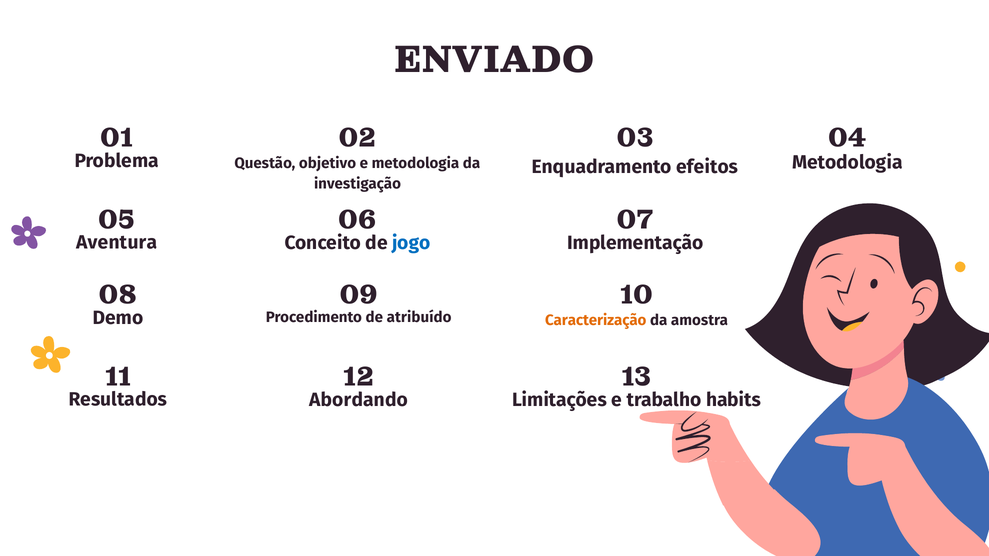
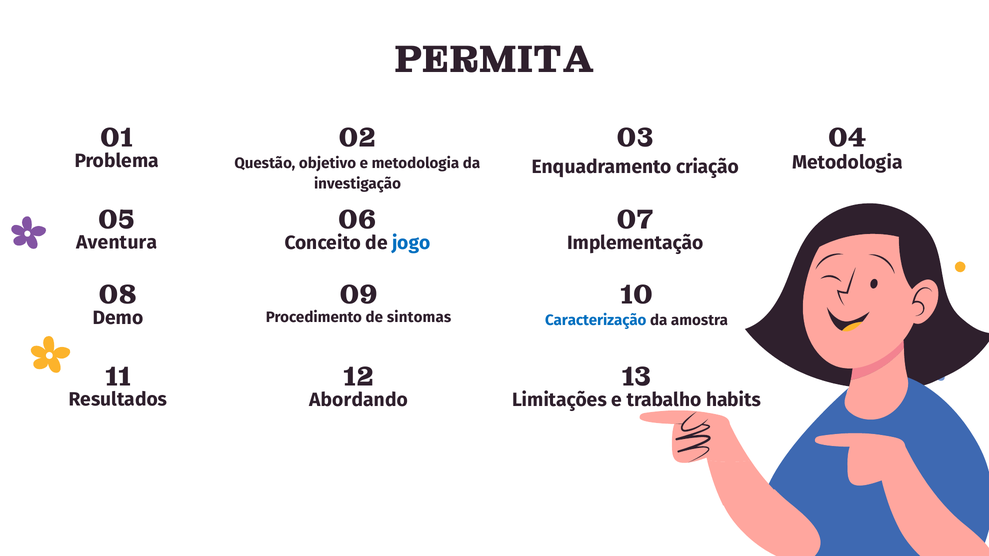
ENVIADO: ENVIADO -> PERMITA (494, 60)
efeitos: efeitos -> criação (707, 167)
atribuído: atribuído -> sintomas (419, 317)
Caracterização colour: orange -> blue (596, 321)
